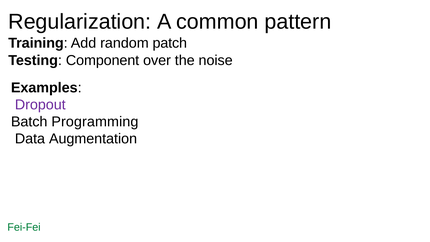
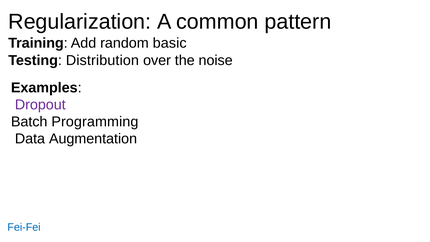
patch: patch -> basic (170, 43)
Component: Component -> Distribution (102, 60)
Fei-Fei colour: green -> blue (24, 227)
